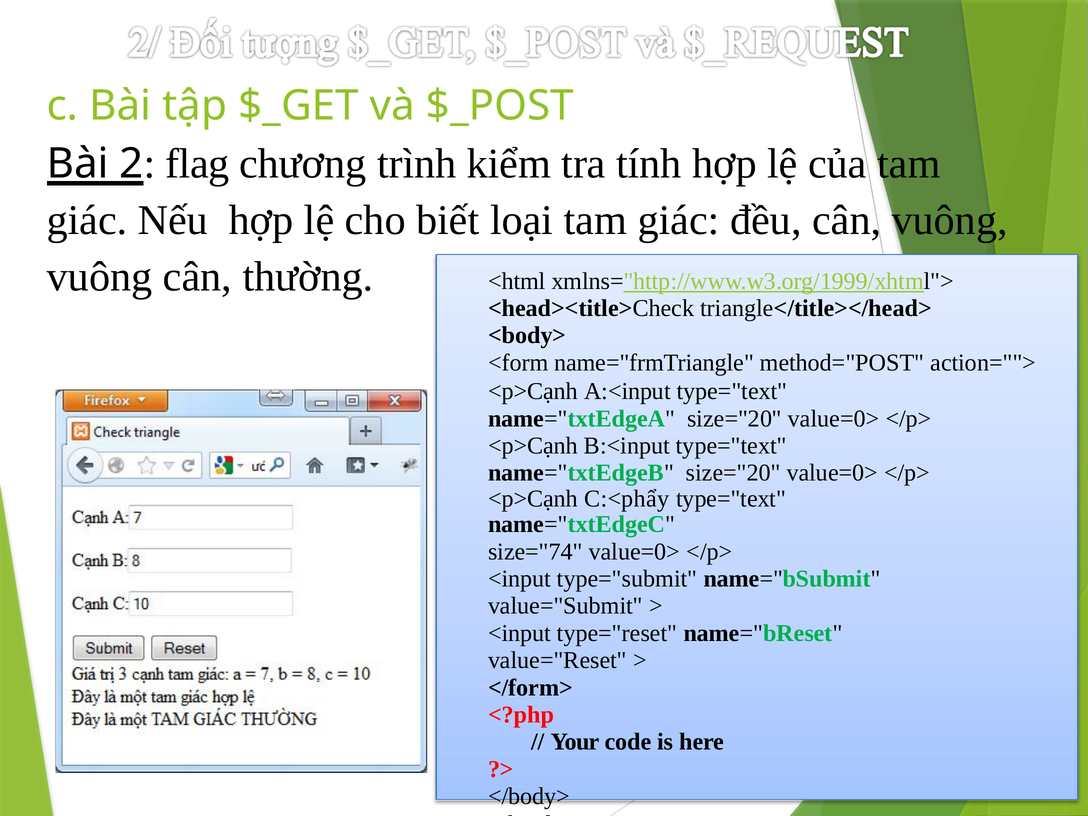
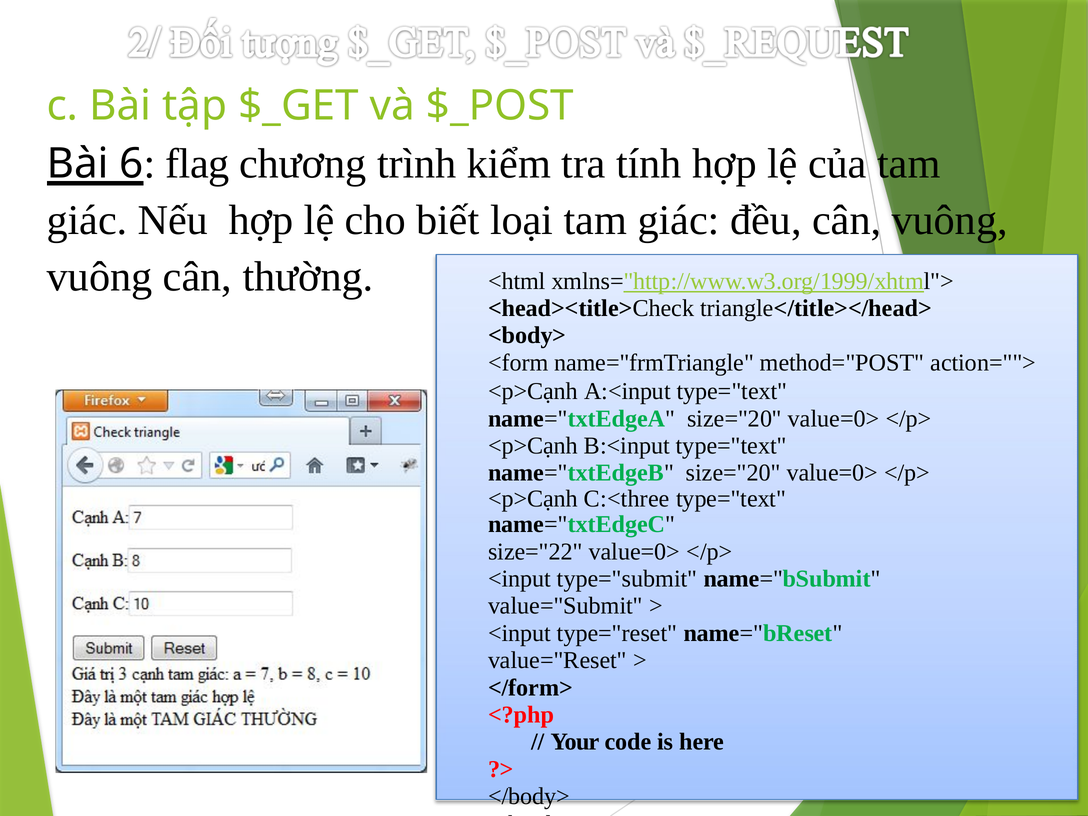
2: 2 -> 6 (132, 164)
C:<phẩy: C:<phẩy -> C:<three (627, 499)
size="74: size="74 -> size="22 (535, 552)
